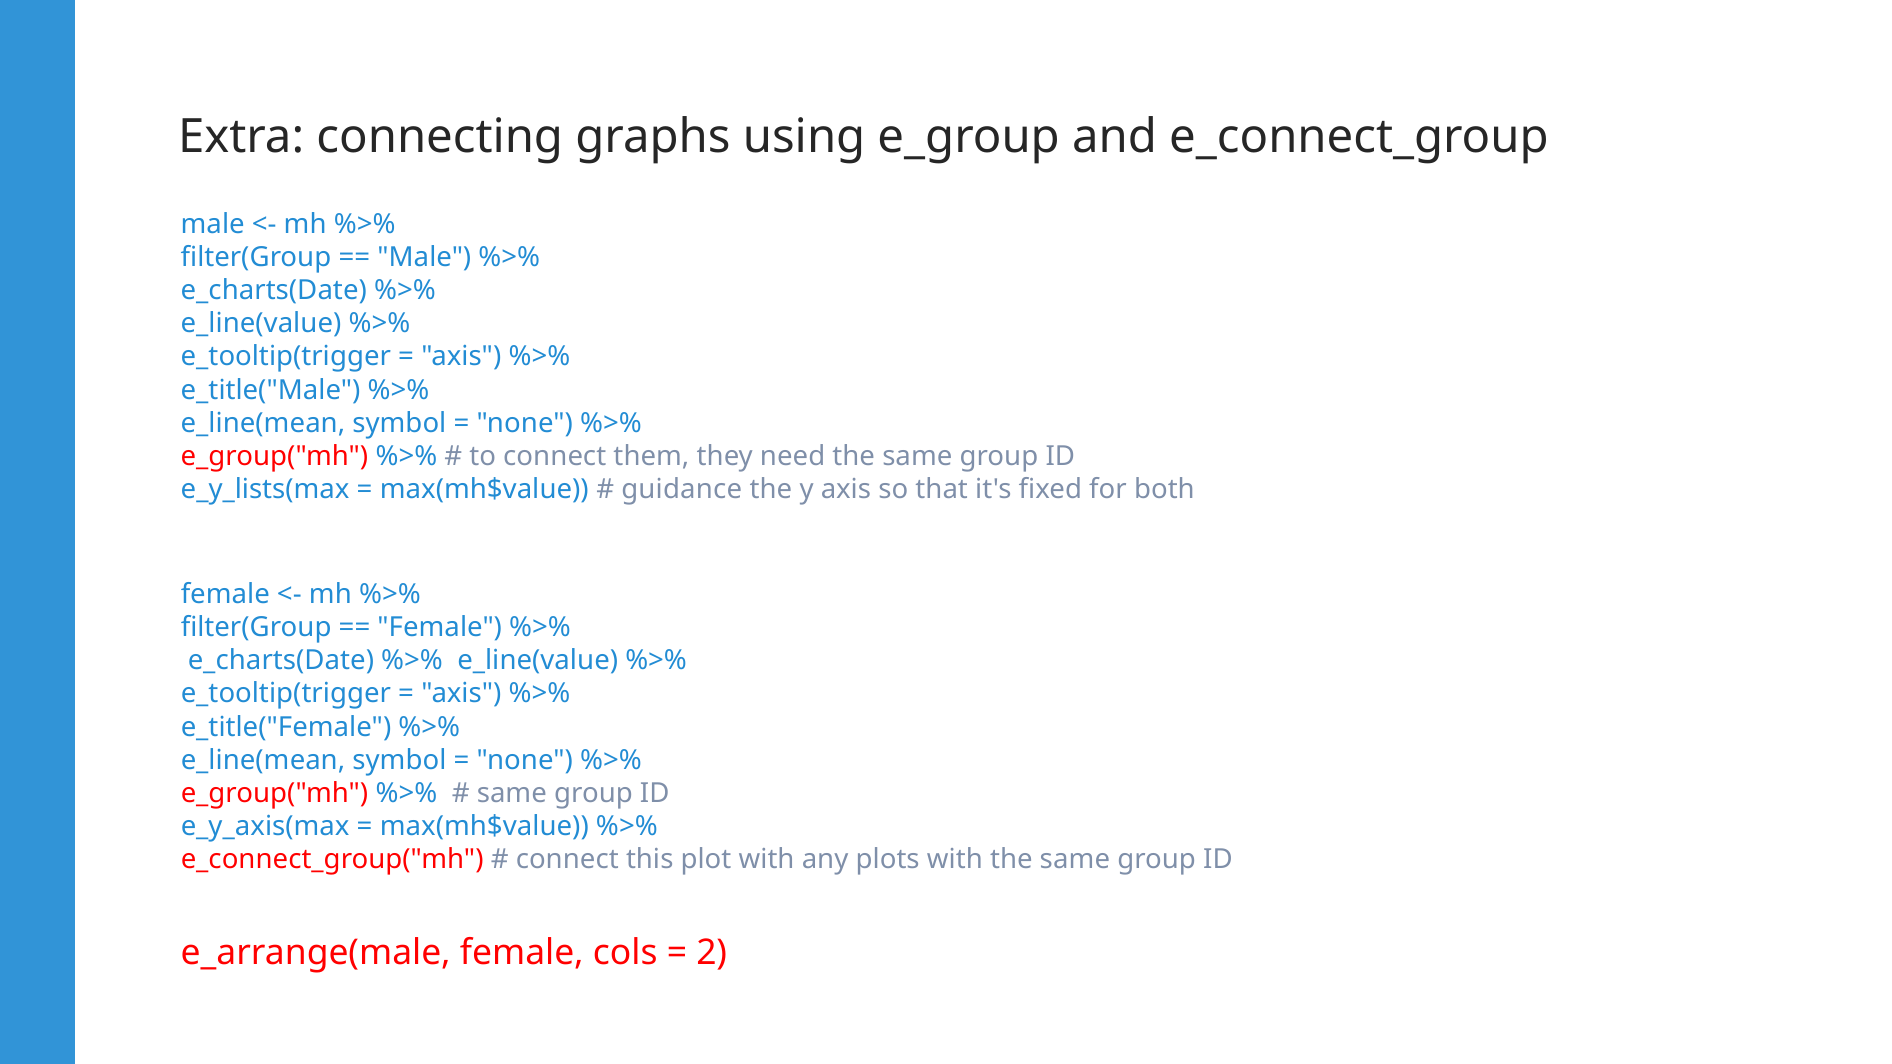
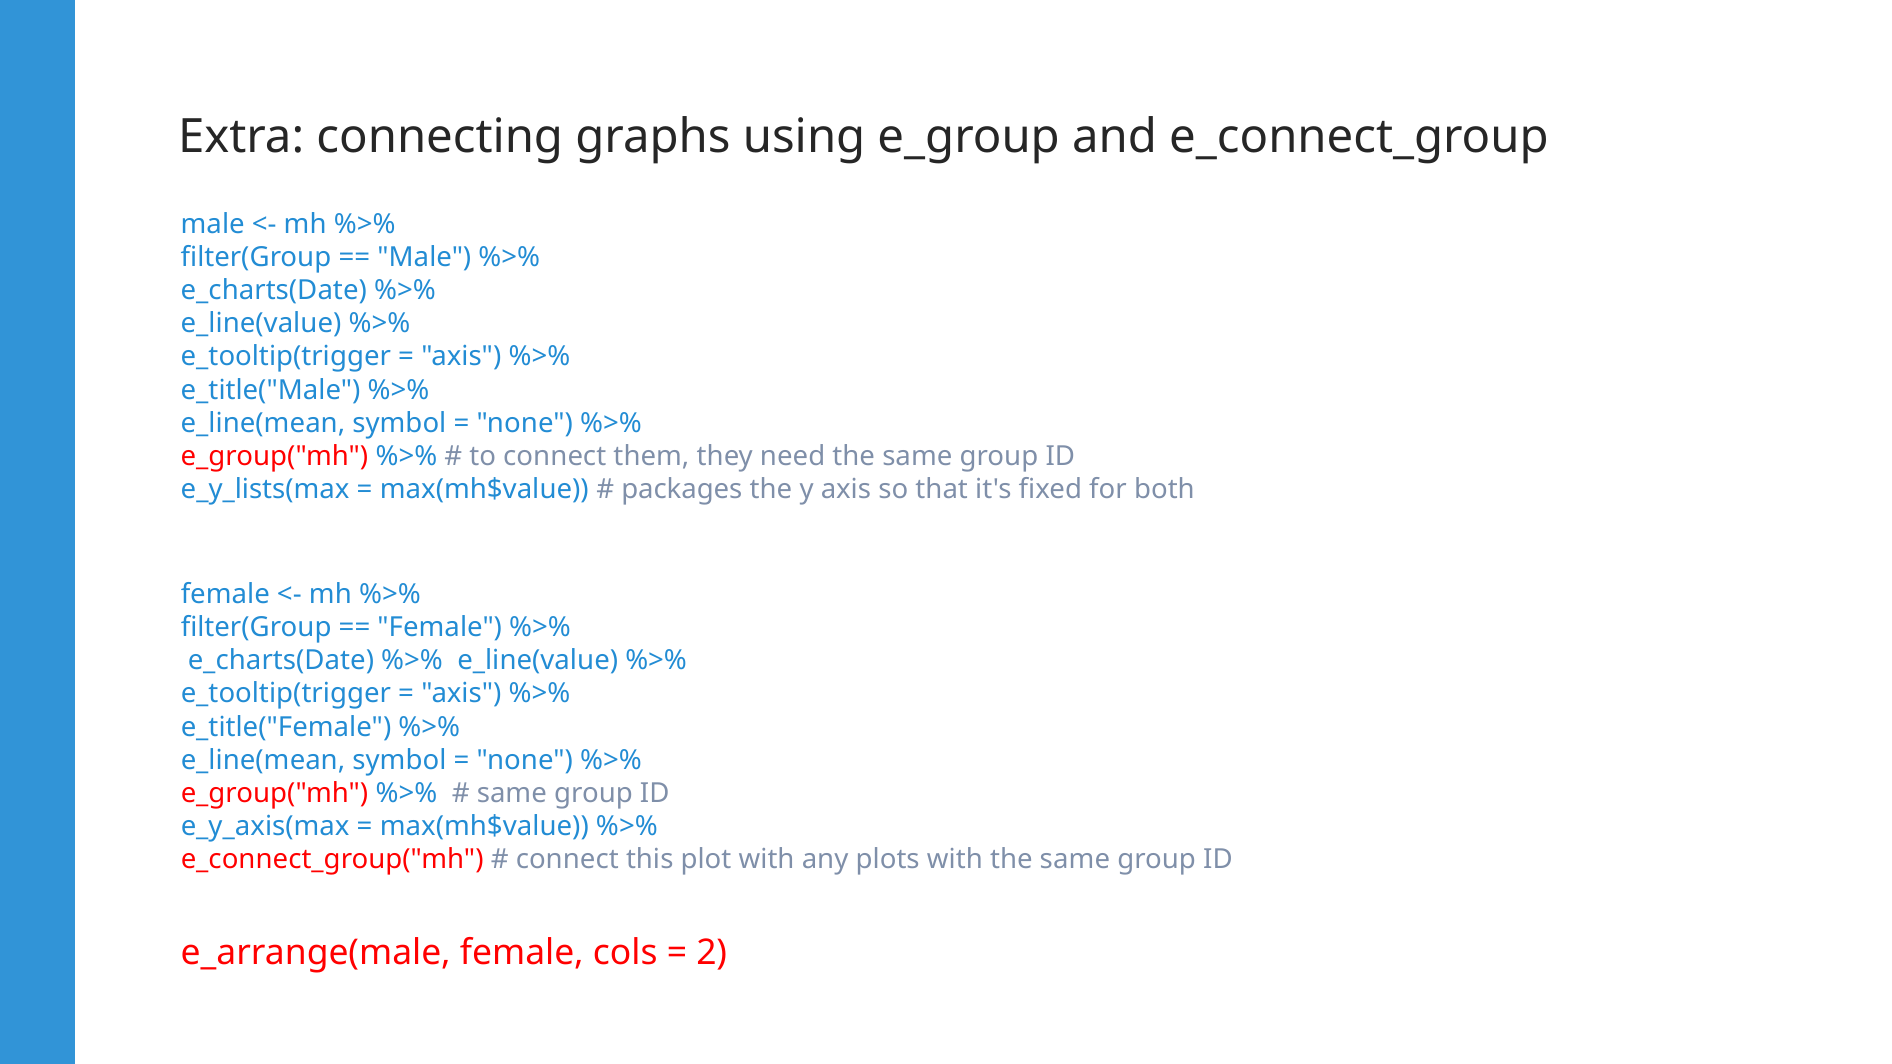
guidance: guidance -> packages (682, 489)
